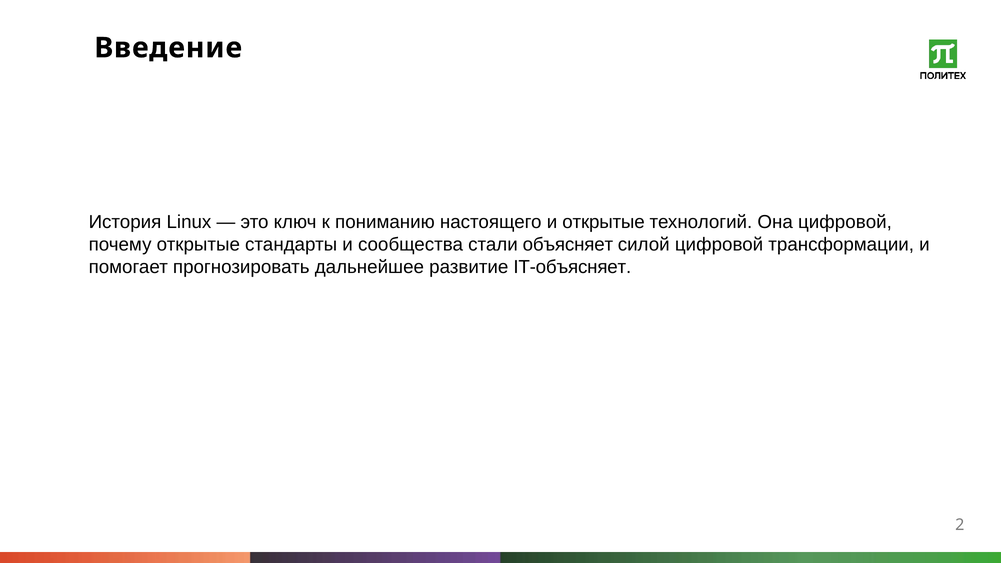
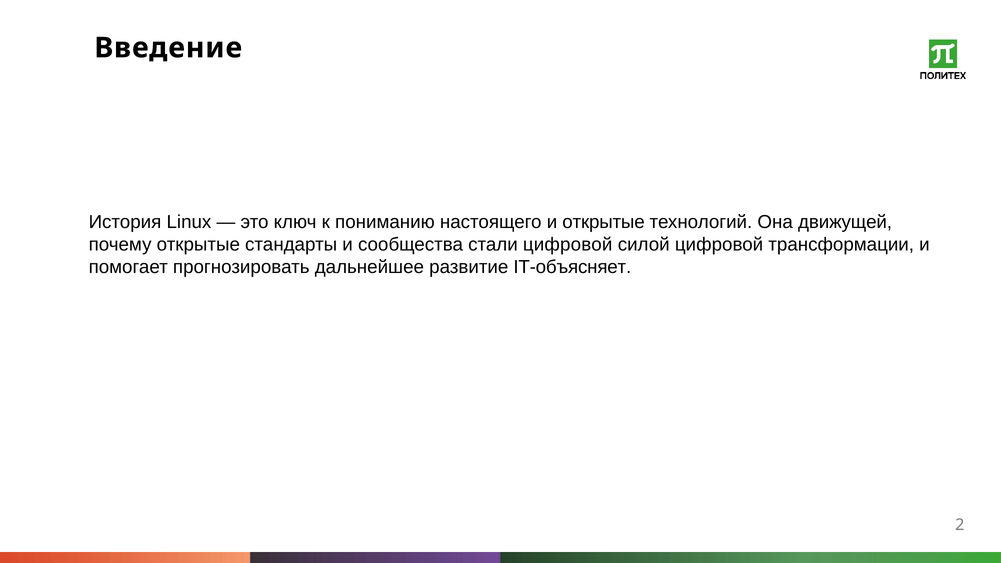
Она цифровой: цифровой -> движущей (845, 222)
стали объясняет: объясняет -> цифровой (568, 244)
